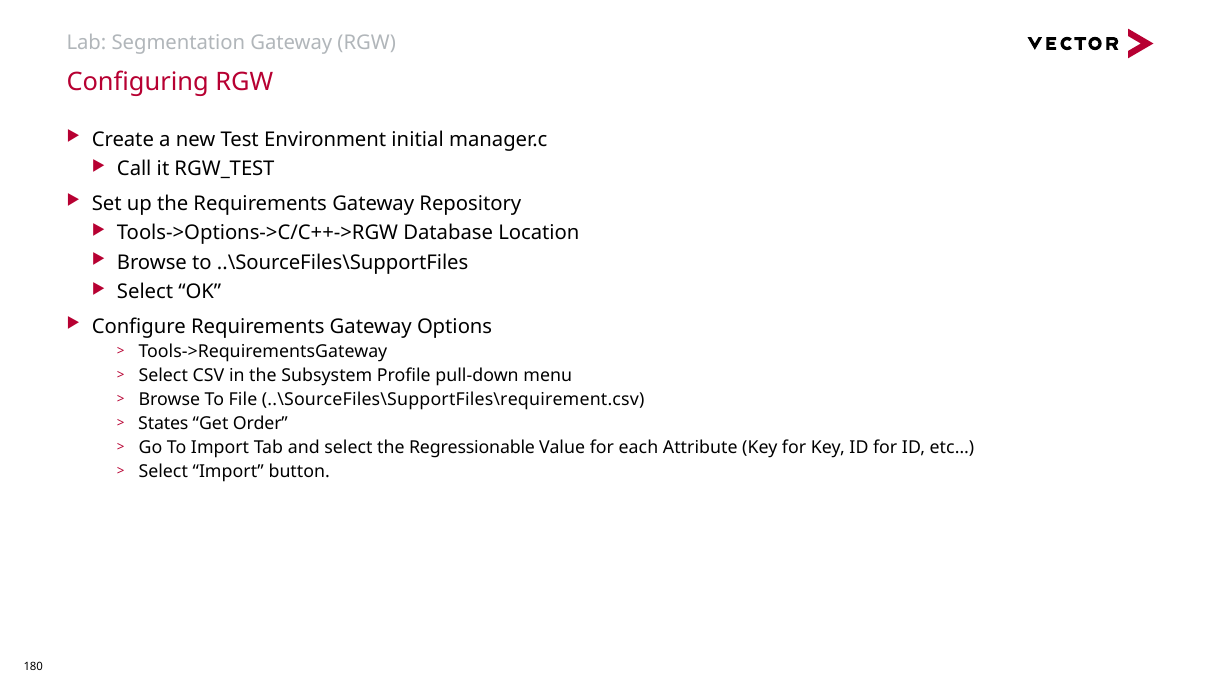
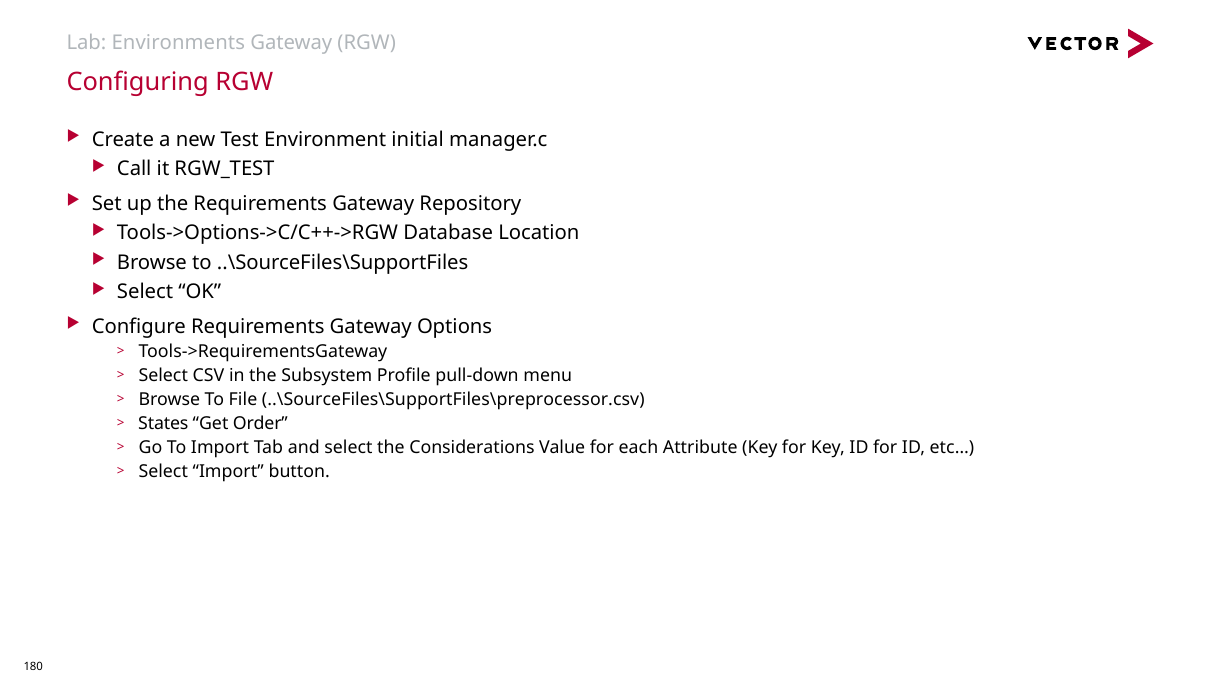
Segmentation: Segmentation -> Environments (178, 43)
..\SourceFiles\SupportFiles\requirement.csv: ..\SourceFiles\SupportFiles\requirement.csv -> ..\SourceFiles\SupportFiles\preprocessor.csv (453, 399)
Regressionable: Regressionable -> Considerations (472, 447)
